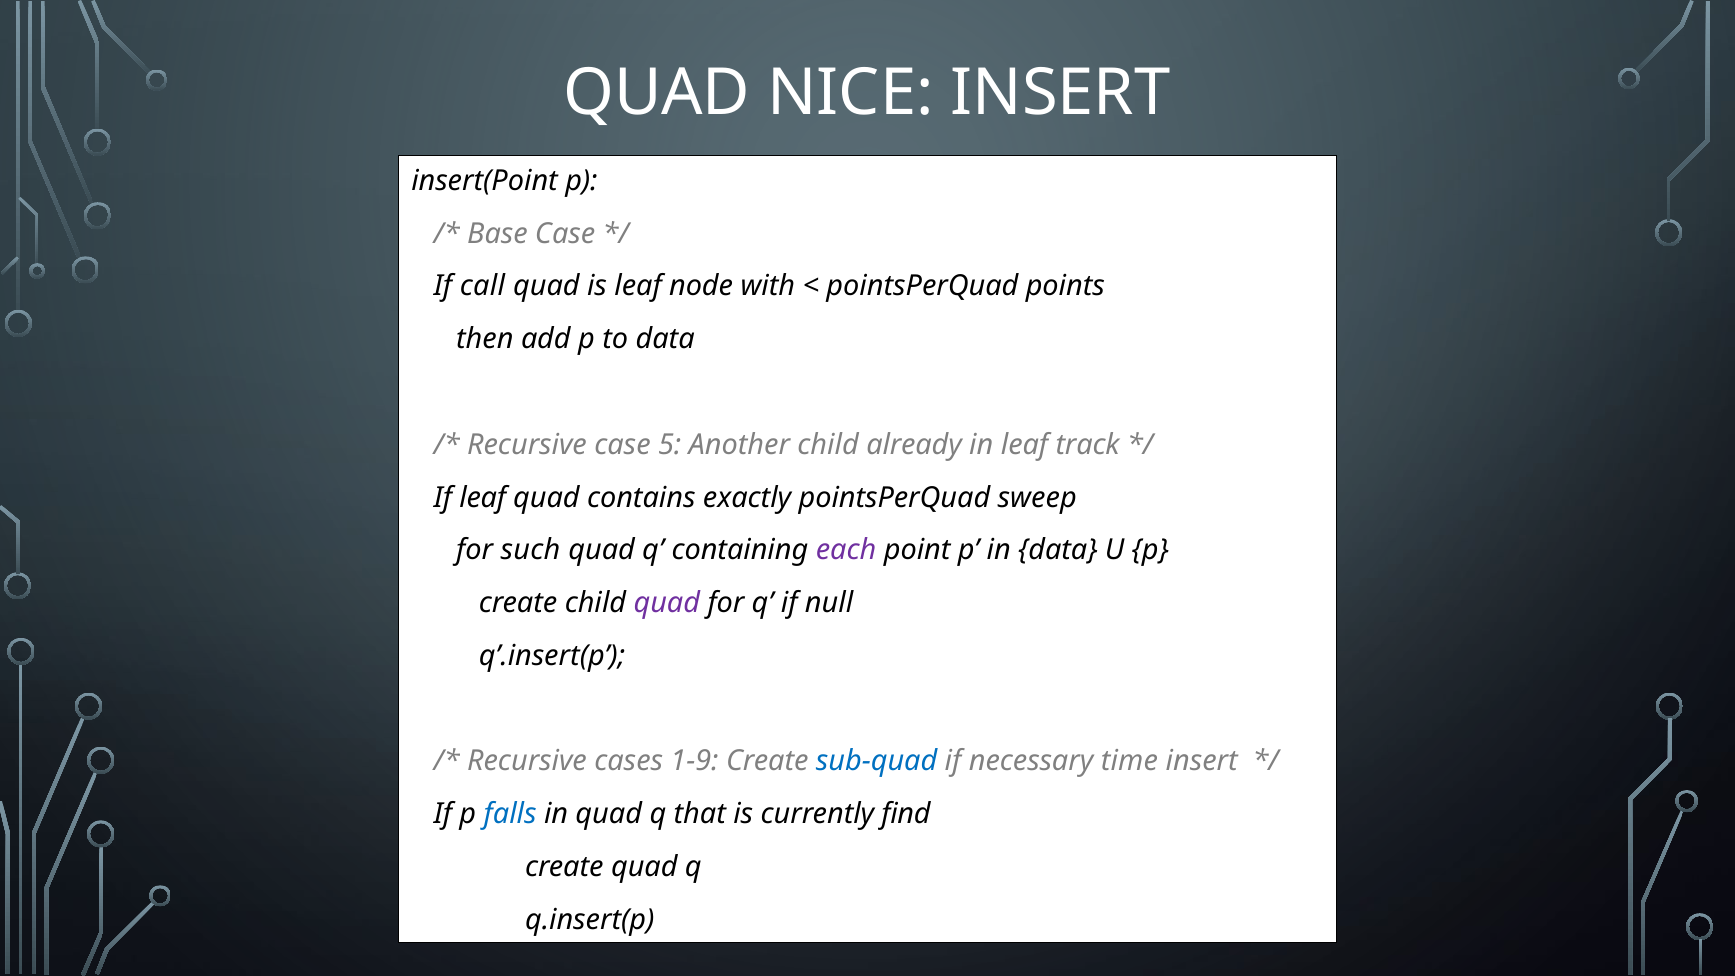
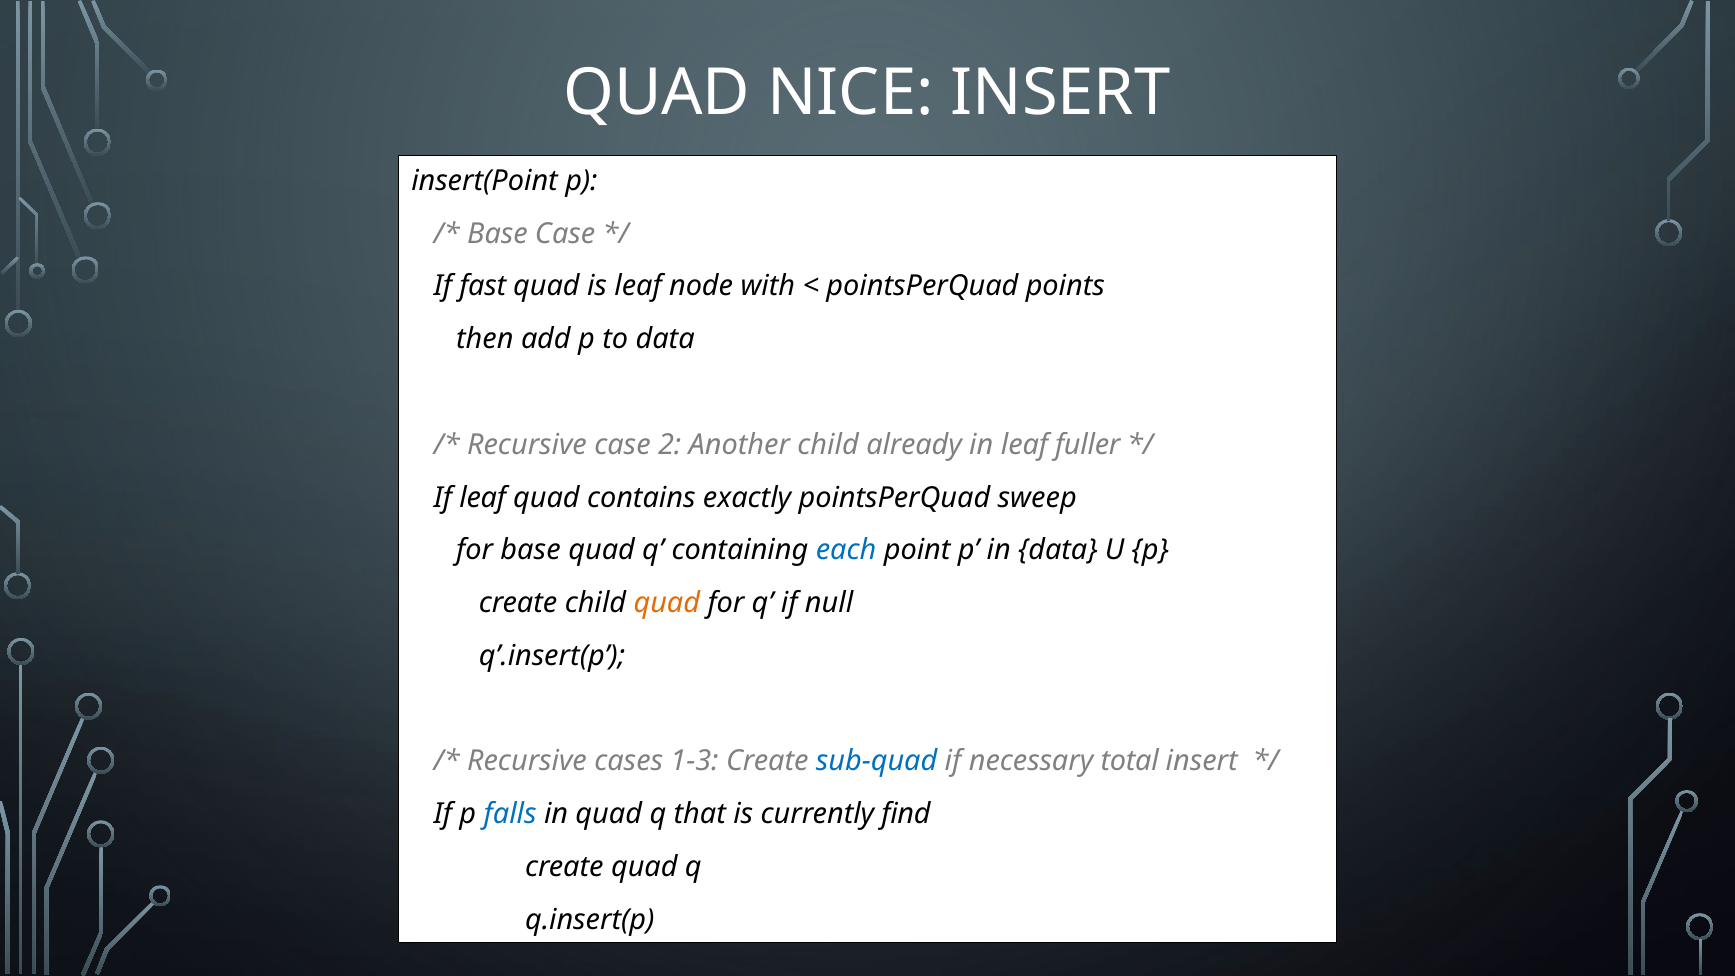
call: call -> fast (483, 286)
5: 5 -> 2 (670, 445)
track: track -> fuller (1088, 445)
for such: such -> base (531, 550)
each colour: purple -> blue (846, 550)
quad colour: purple -> orange (667, 603)
1-9: 1-9 -> 1-3 (695, 761)
time: time -> total (1130, 761)
